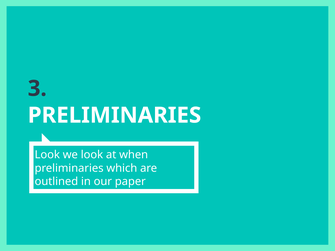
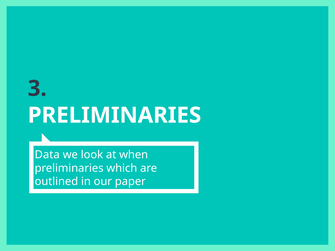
Look: Look -> Data (47, 155)
